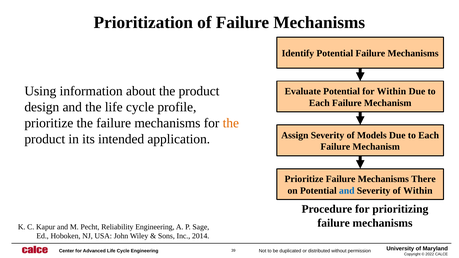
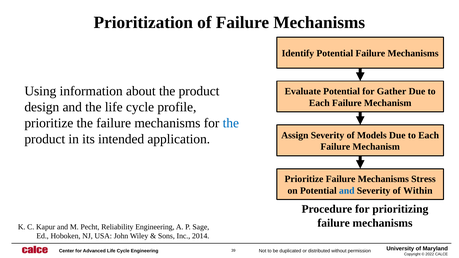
for Within: Within -> Gather (392, 91)
the colour: orange -> blue (231, 123)
There: There -> Stress (423, 179)
